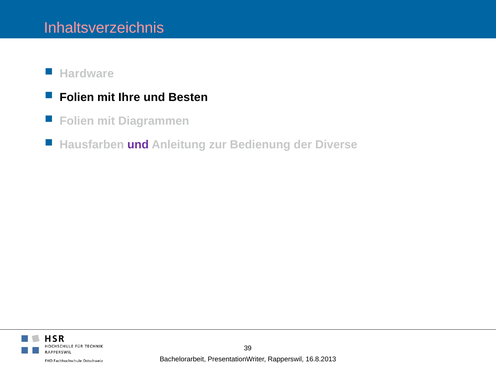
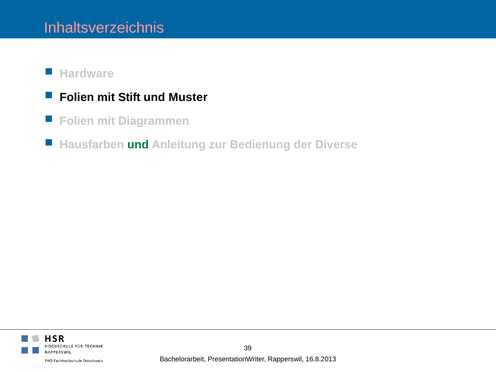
Ihre: Ihre -> Stift (129, 97)
Besten: Besten -> Muster (188, 97)
und colour: purple -> green (138, 145)
